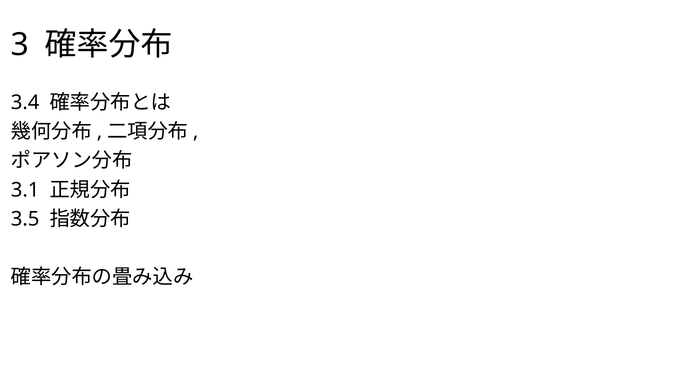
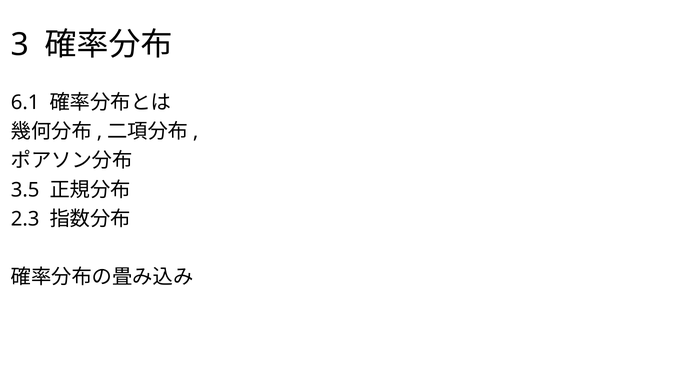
3.4: 3.4 -> 6.1 (25, 103)
3.1: 3.1 -> 3.5 (25, 190)
3.5: 3.5 -> 2.3 (25, 219)
